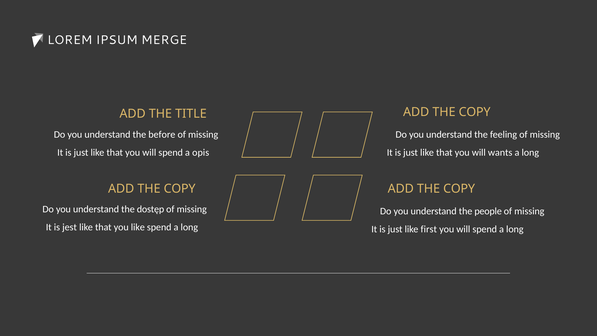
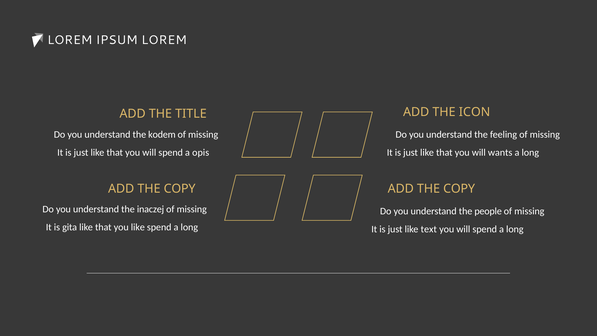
IPSUM MERGE: MERGE -> LOREM (164, 40)
COPY: COPY -> ICON (475, 112)
before: before -> kodem (162, 134)
dostęp: dostęp -> inaczej (151, 209)
jest: jest -> gita (70, 227)
first: first -> text (429, 229)
